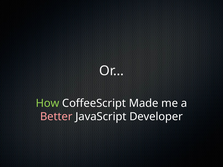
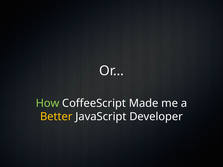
Better colour: pink -> yellow (56, 117)
